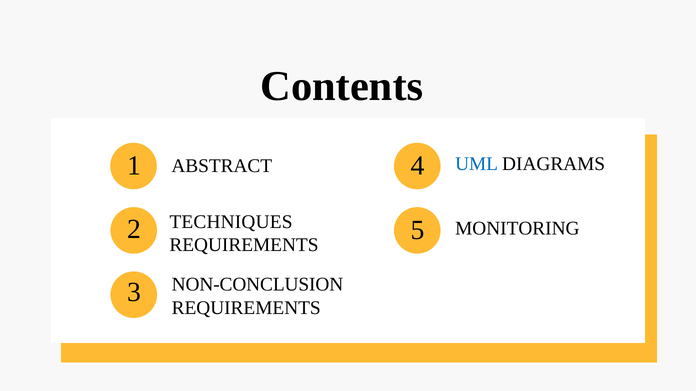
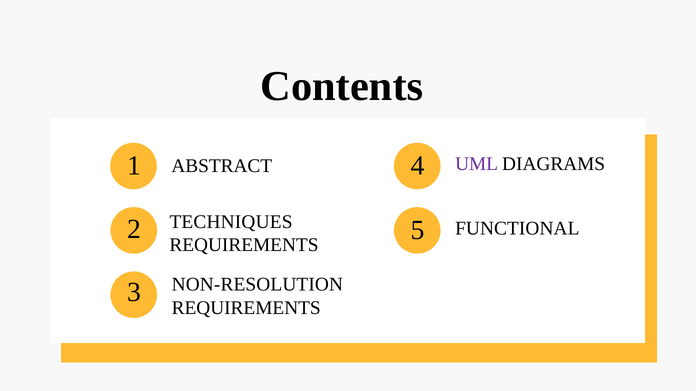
UML colour: blue -> purple (477, 164)
MONITORING: MONITORING -> FUNCTIONAL (517, 228)
NON-CONCLUSION: NON-CONCLUSION -> NON-RESOLUTION (257, 285)
